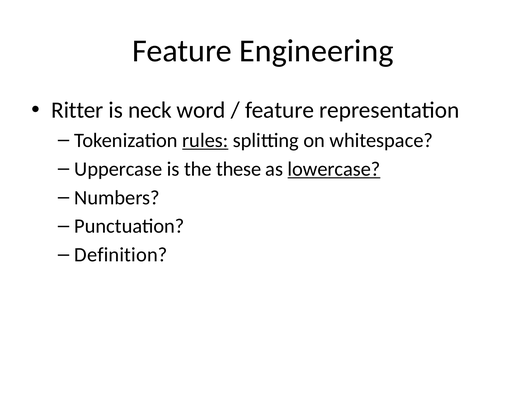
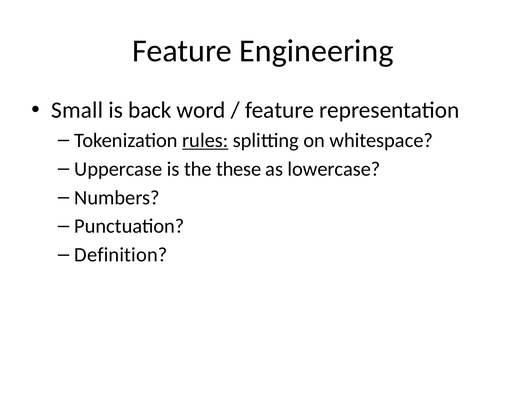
Ritter: Ritter -> Small (77, 110)
neck: neck -> back (150, 110)
lowercase underline: present -> none (334, 169)
